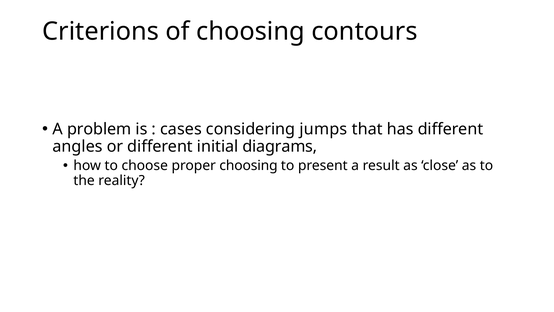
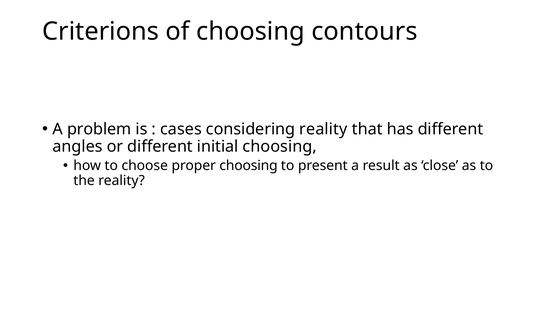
considering jumps: jumps -> reality (323, 129)
initial diagrams: diagrams -> choosing (280, 146)
